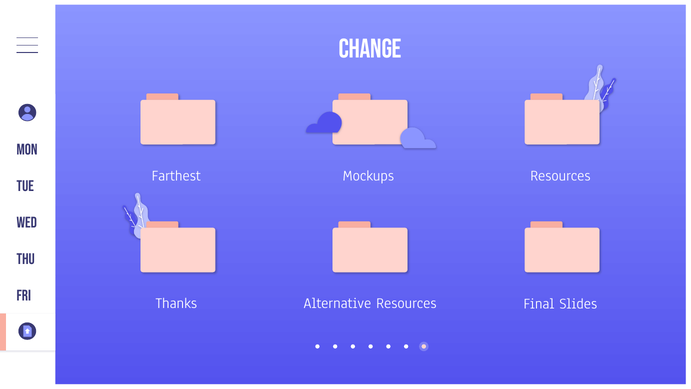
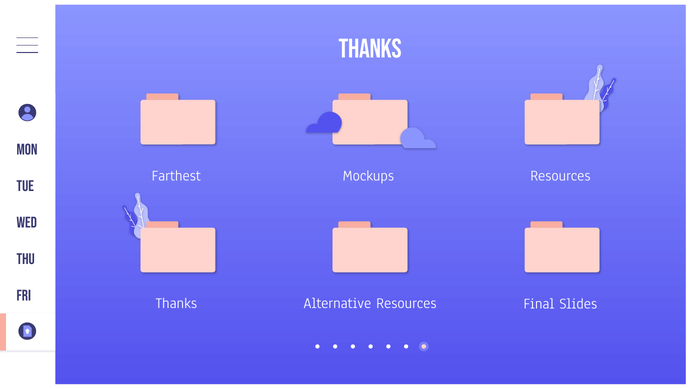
CHANGE: CHANGE -> THANKS (370, 49)
